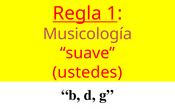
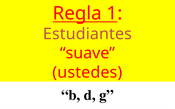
Musicología: Musicología -> Estudiantes (87, 34)
